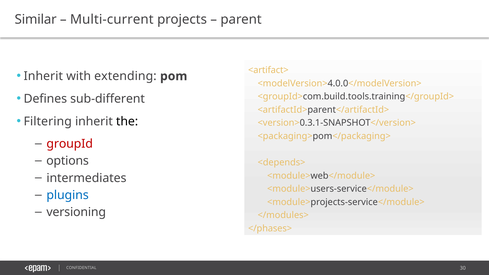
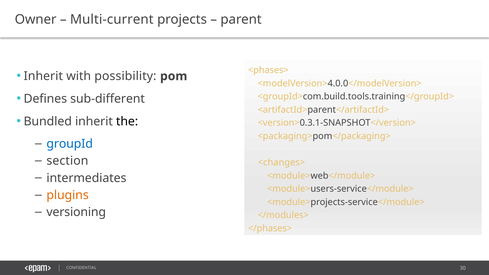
Similar: Similar -> Owner (36, 20)
<artifact>: <artifact> -> <phases> (268, 70)
extending: extending -> possibility (125, 76)
Filtering: Filtering -> Bundled (48, 122)
groupId colour: red -> blue (70, 144)
options: options -> section (67, 161)
<depends>: <depends> -> <changes> (281, 163)
plugins colour: blue -> orange (68, 195)
